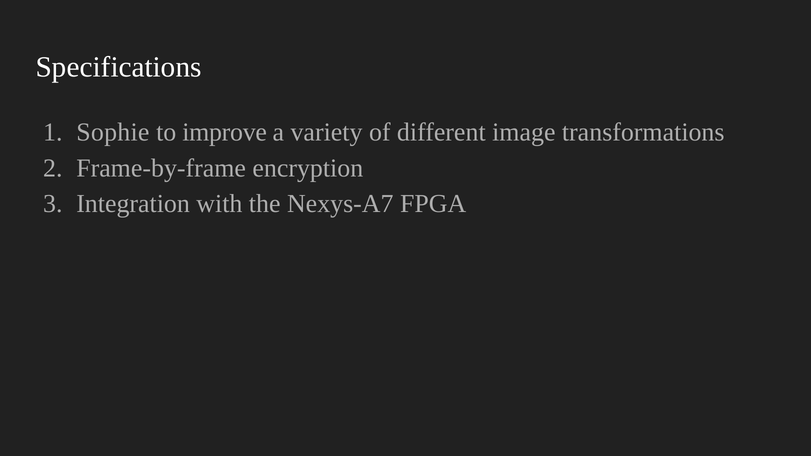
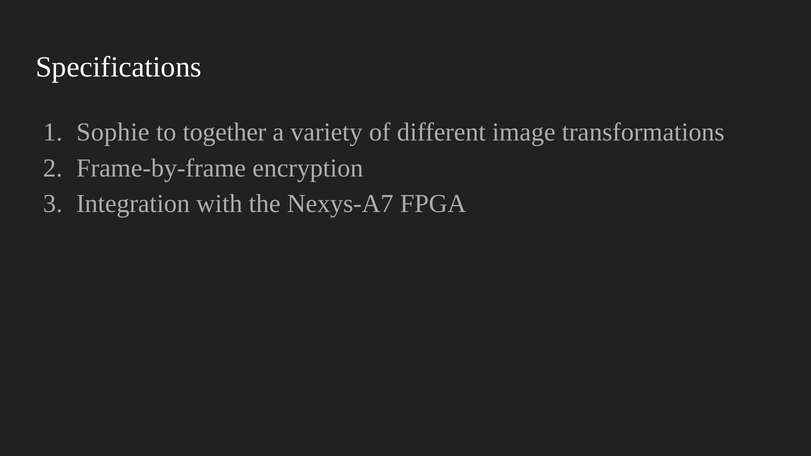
improve: improve -> together (225, 132)
